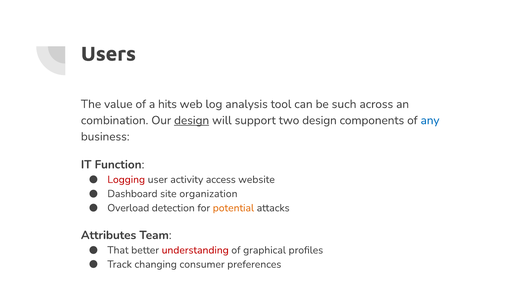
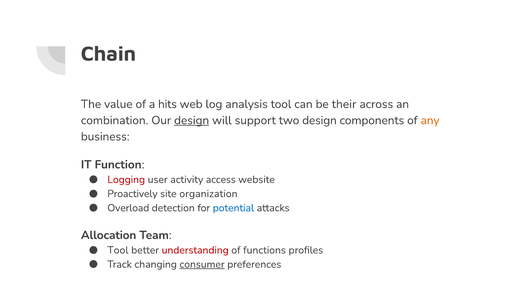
Users: Users -> Chain (108, 54)
such: such -> their (344, 104)
any colour: blue -> orange (430, 120)
Dashboard: Dashboard -> Proactively (132, 194)
potential colour: orange -> blue (233, 208)
Attributes: Attributes -> Allocation (109, 235)
That: That -> Tool (118, 250)
graphical: graphical -> functions (265, 250)
consumer underline: none -> present (202, 264)
